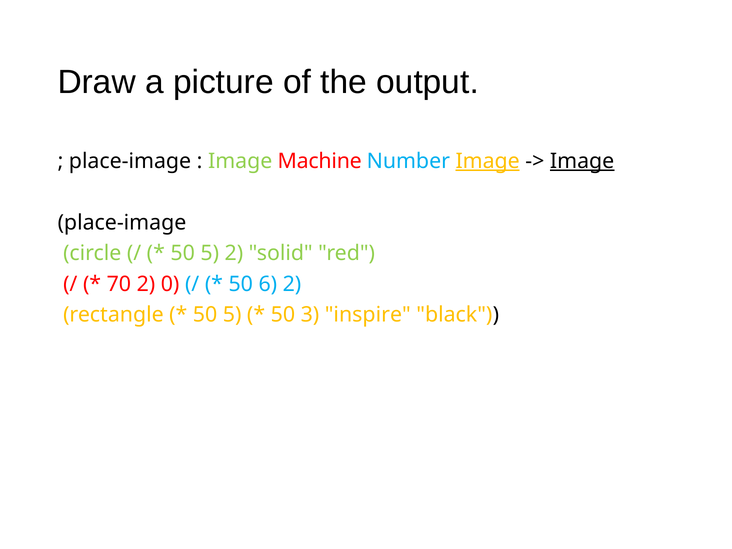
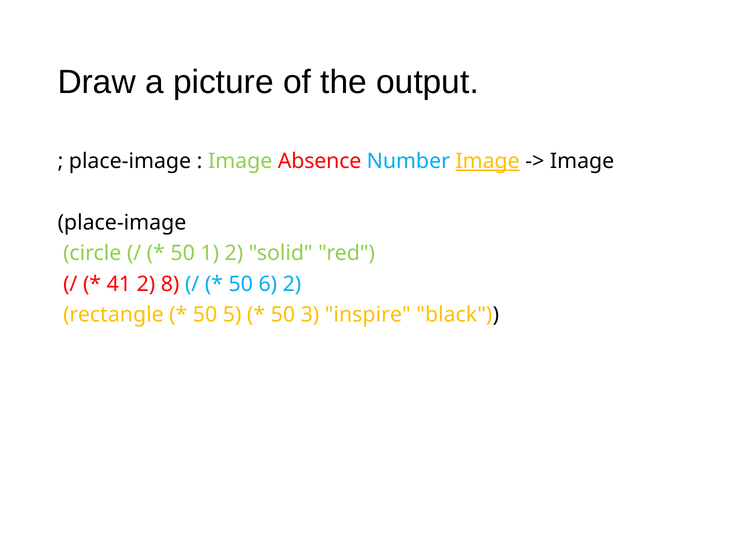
Machine: Machine -> Absence (320, 161)
Image underline: present -> none (582, 161)
5: 5 -> 1 (210, 253)
70: 70 -> 41 (119, 284)
0: 0 -> 8 (170, 284)
